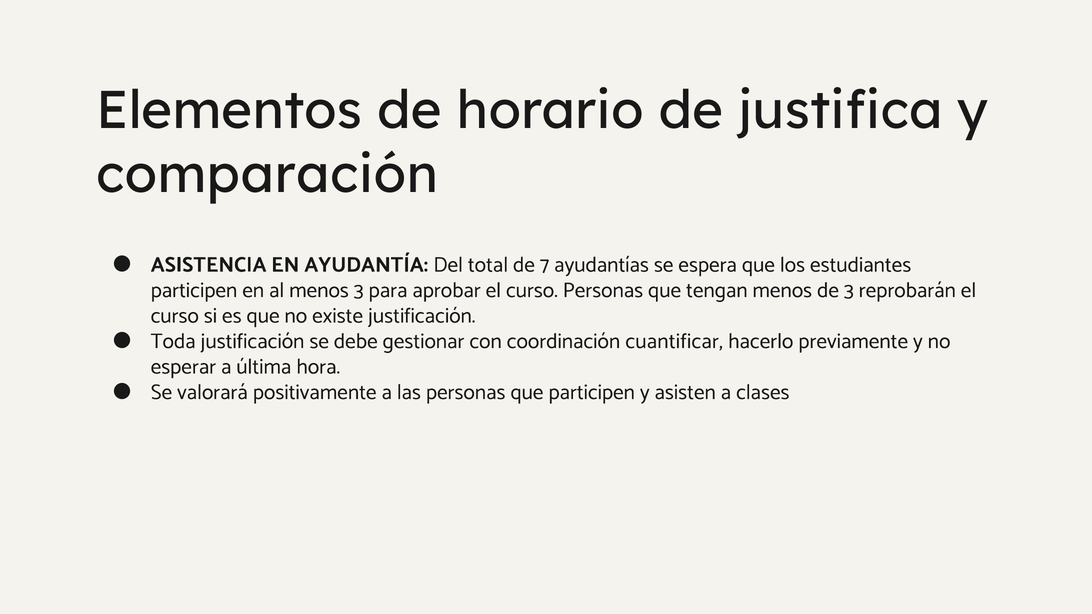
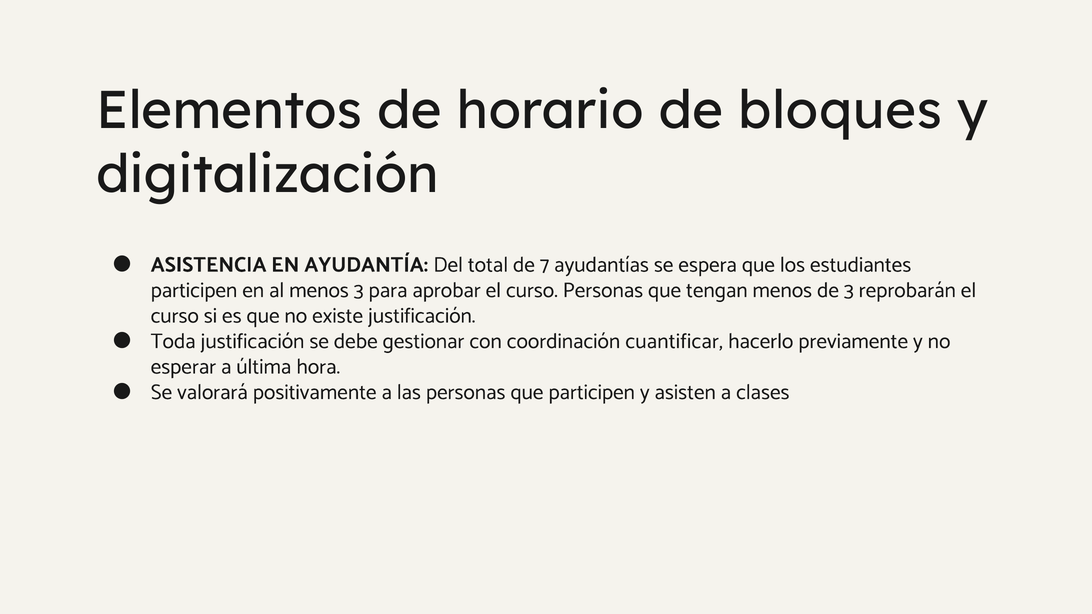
justifica: justifica -> bloques (840, 111)
comparación: comparación -> digitalización (267, 175)
